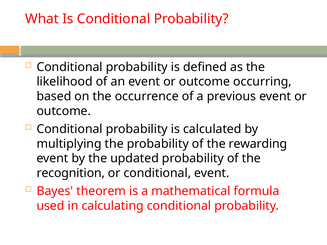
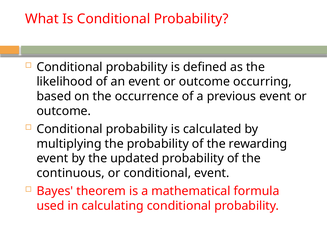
recognition: recognition -> continuous (71, 173)
